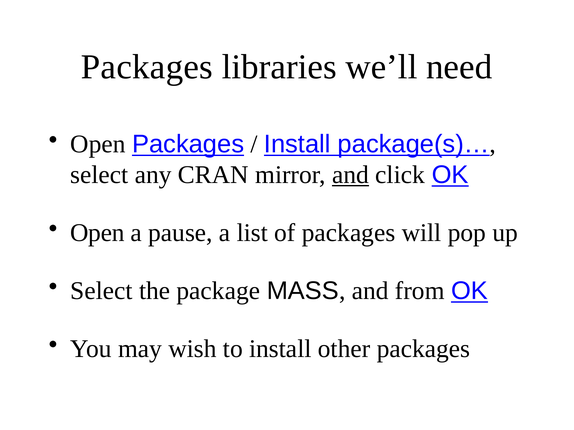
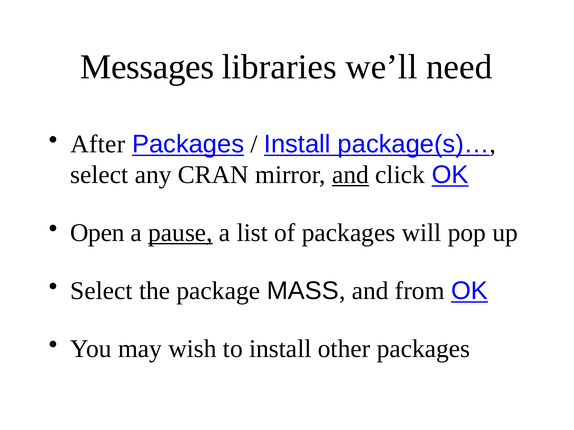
Packages: Packages -> Messages (147, 67)
Open: Open -> After (98, 144)
pause underline: none -> present (180, 233)
